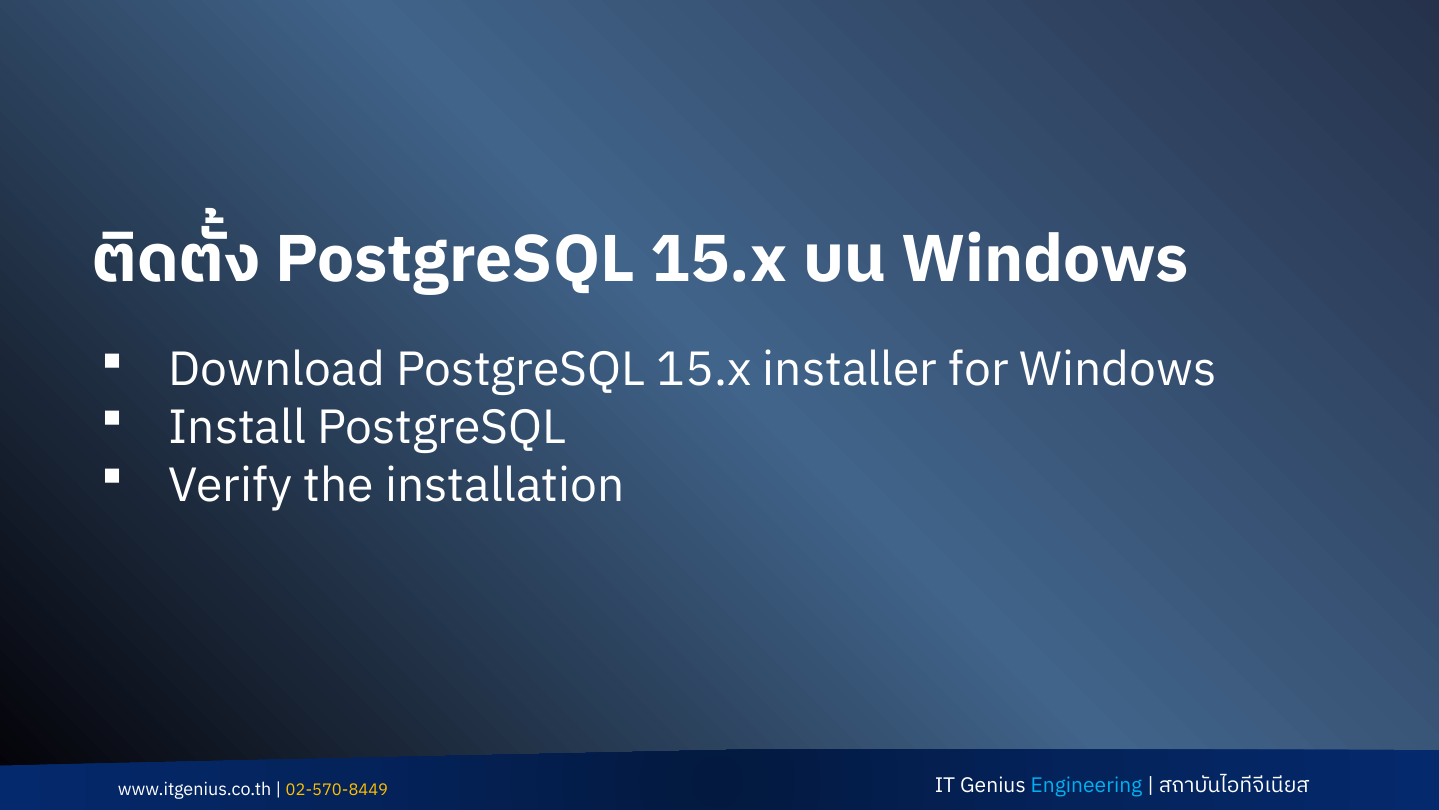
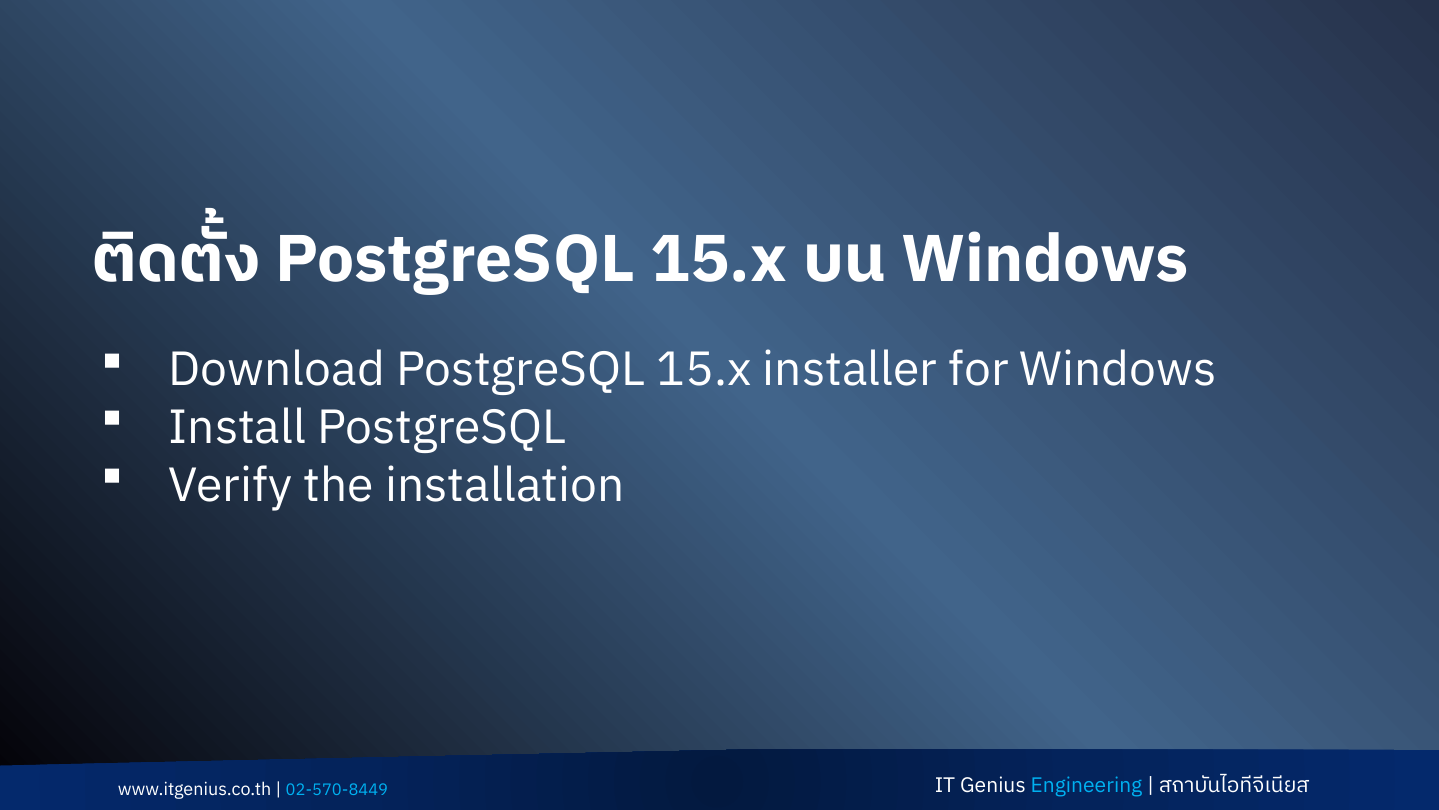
02-570-8449 colour: yellow -> light blue (337, 790)
